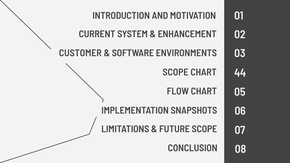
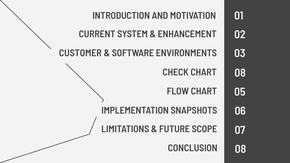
SCOPE: SCOPE -> CHECK (176, 72)
CHART 44: 44 -> 08 (240, 73)
